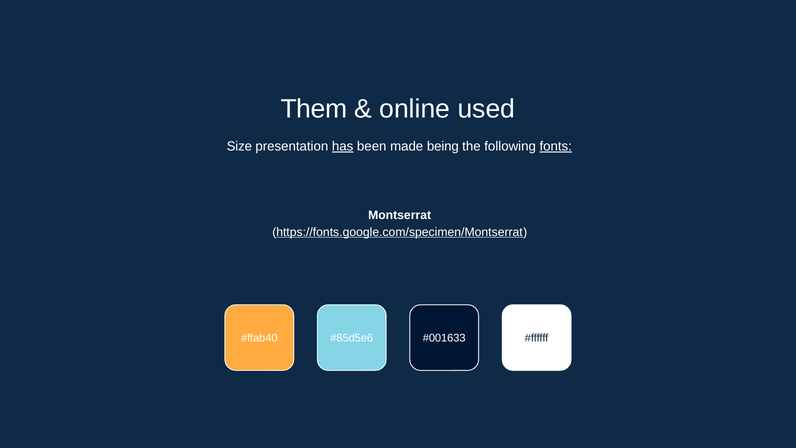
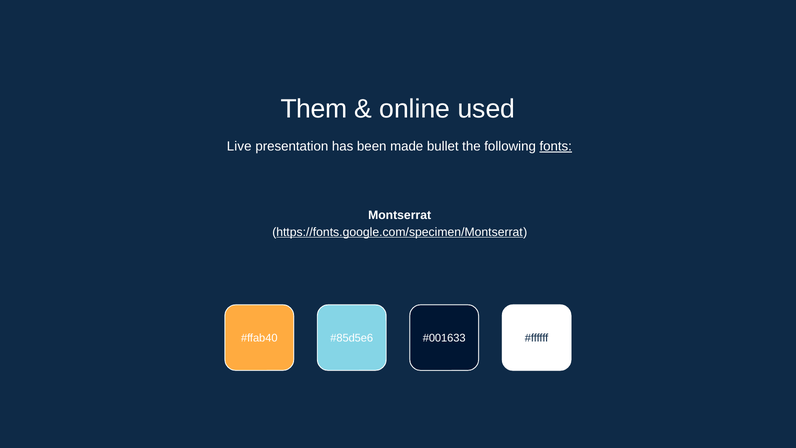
Size: Size -> Live (239, 146)
has underline: present -> none (343, 146)
being: being -> bullet (443, 146)
